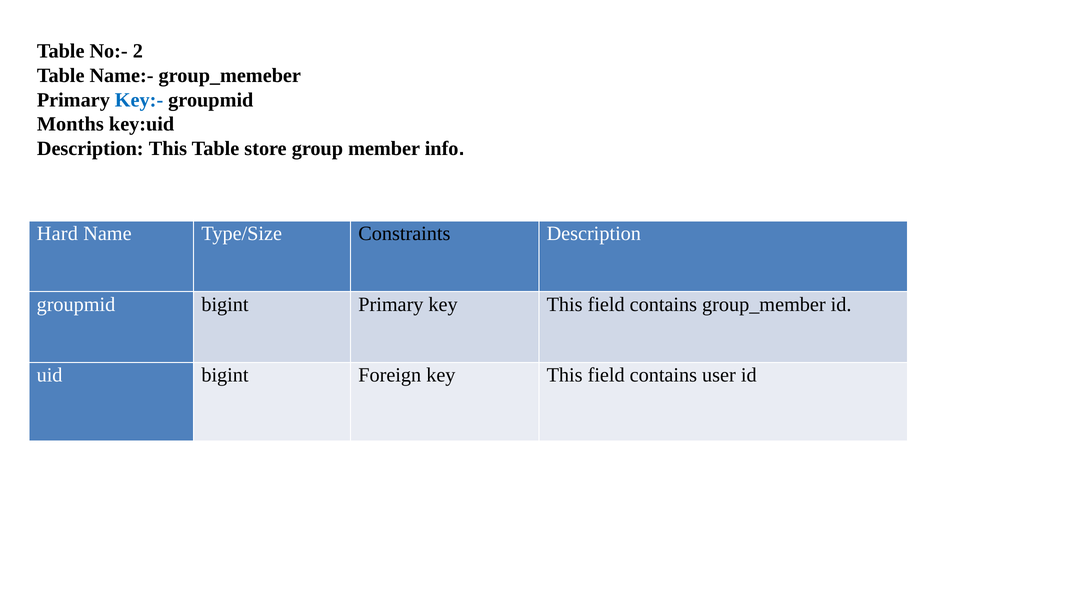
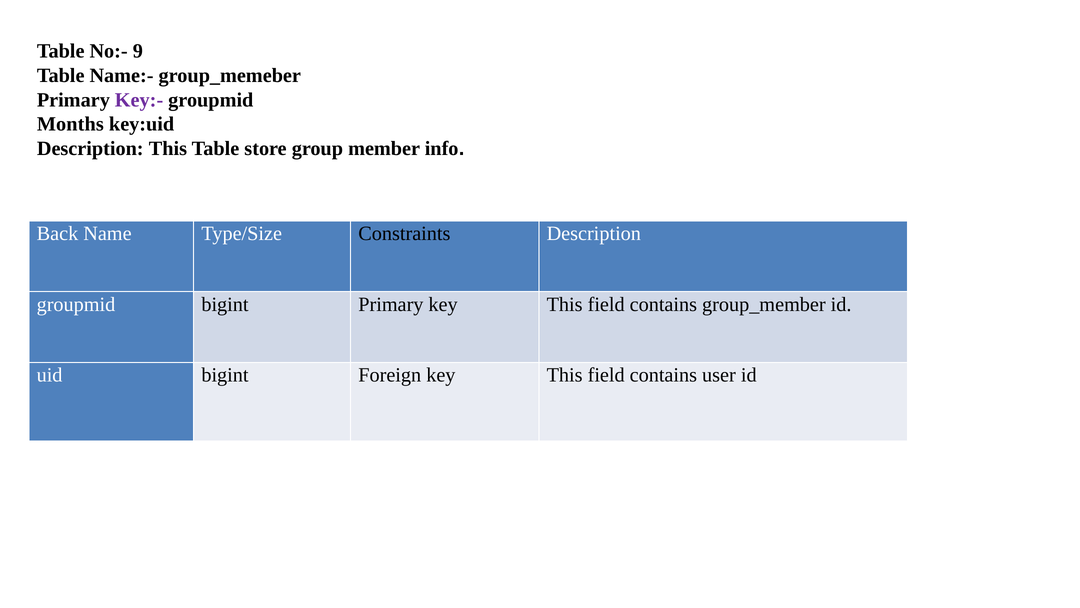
2: 2 -> 9 (138, 51)
Key:- colour: blue -> purple (139, 100)
Hard: Hard -> Back (58, 234)
